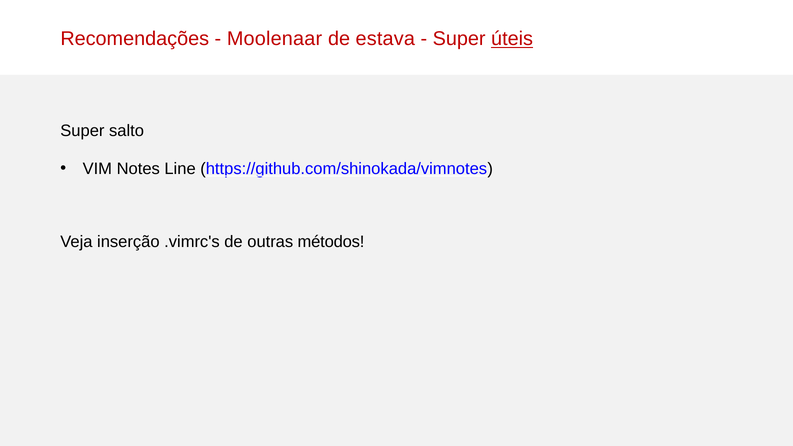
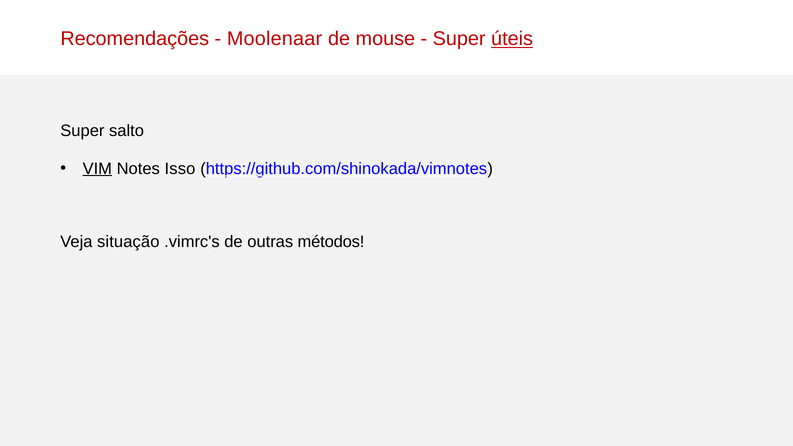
estava: estava -> mouse (385, 39)
VIM underline: none -> present (97, 169)
Line: Line -> Isso (180, 169)
inserção: inserção -> situação (128, 242)
